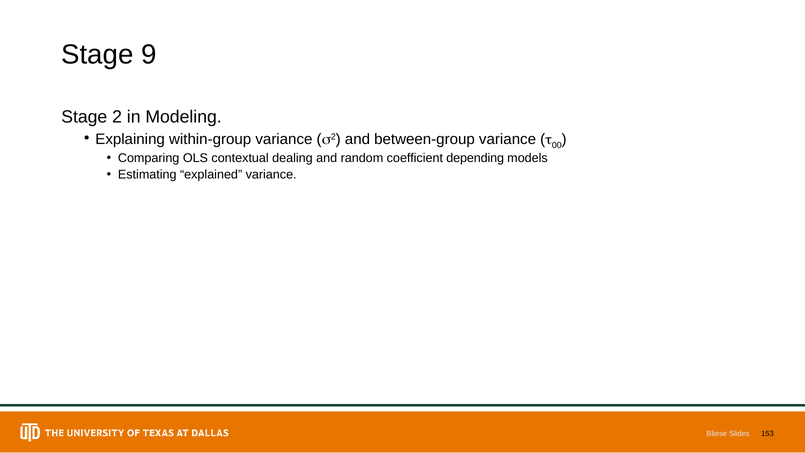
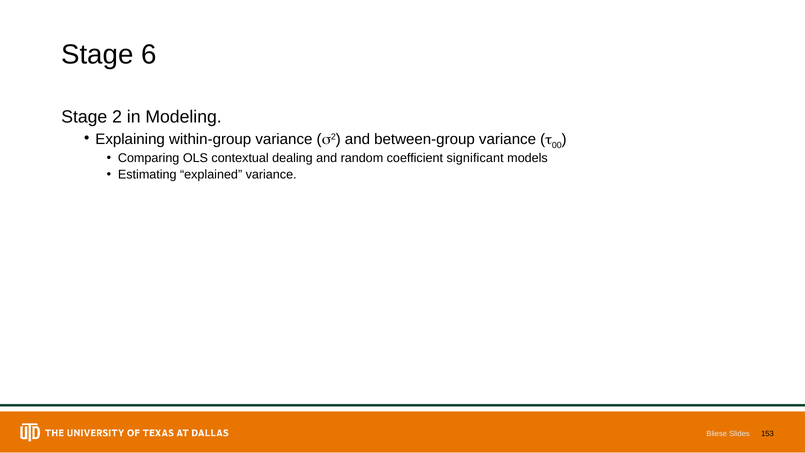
9: 9 -> 6 (149, 54)
depending: depending -> significant (475, 158)
